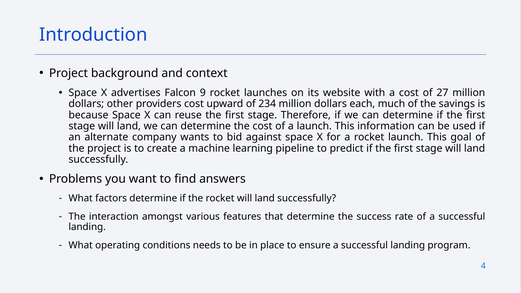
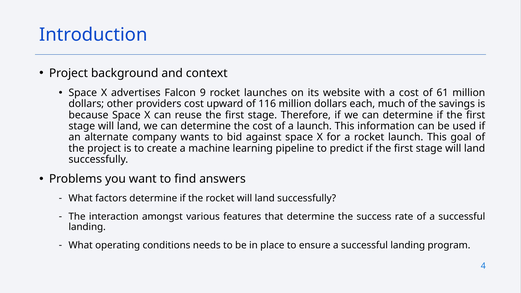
27: 27 -> 61 (442, 93)
234: 234 -> 116 (267, 104)
